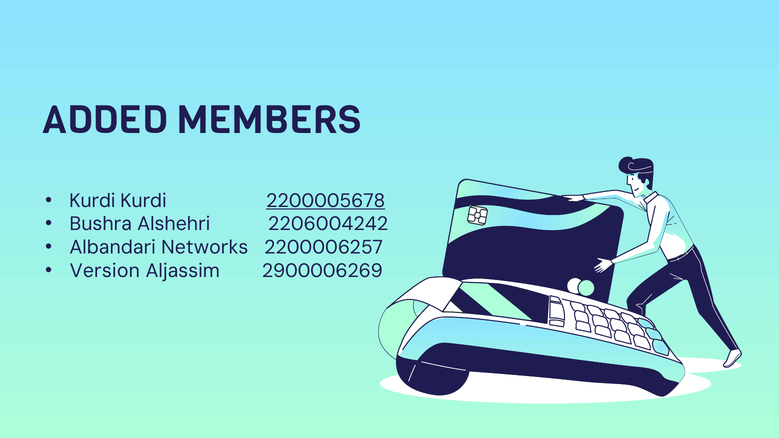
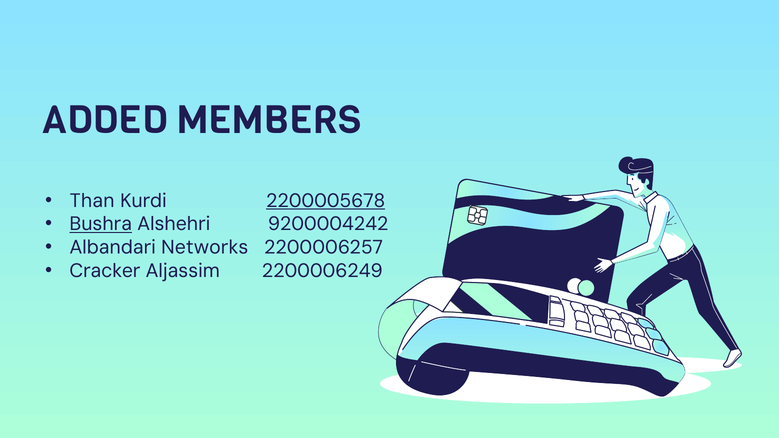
Kurdi: Kurdi -> Than (92, 201)
Bushra underline: none -> present (101, 224)
2206004242: 2206004242 -> 9200004242 (328, 224)
Version: Version -> Cracker (105, 271)
2900006269: 2900006269 -> 2200006249 (322, 271)
